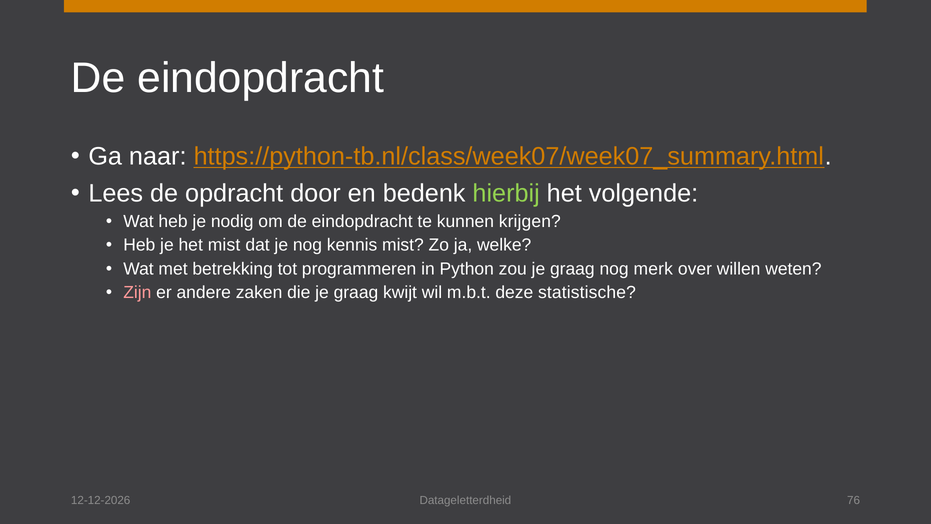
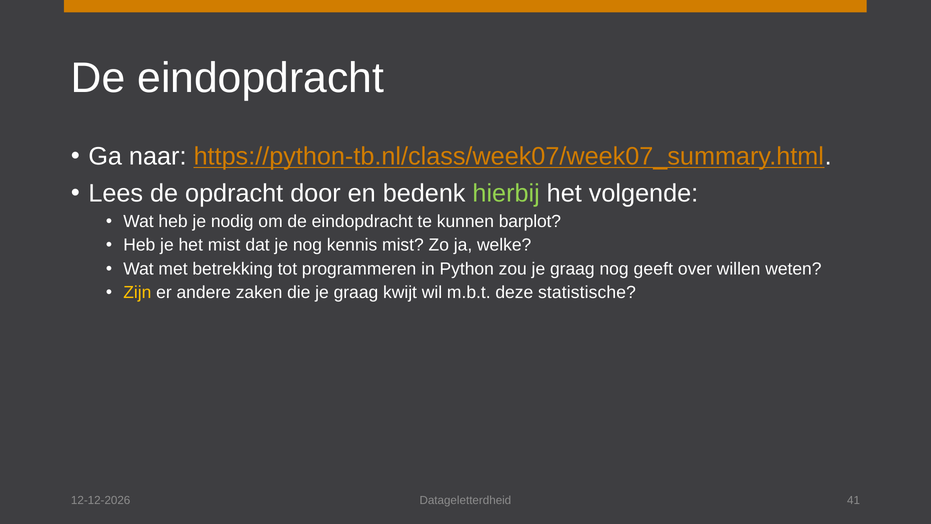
krijgen: krijgen -> barplot (530, 221)
merk: merk -> geeft (653, 269)
Zijn colour: pink -> yellow (137, 292)
76: 76 -> 41 (854, 500)
